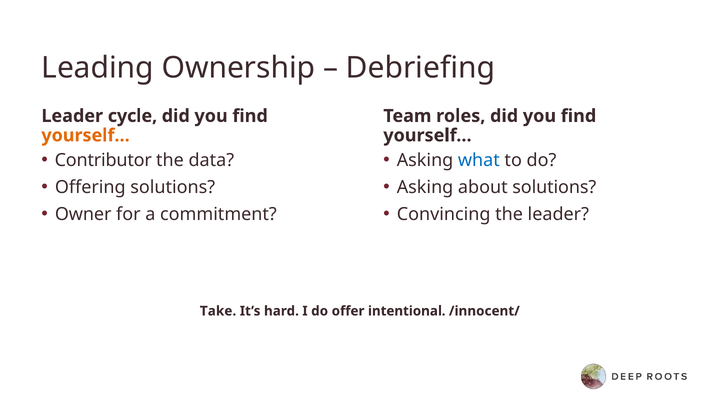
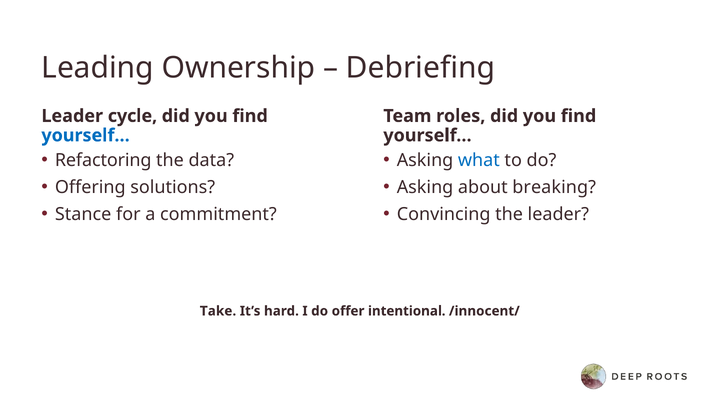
yourself… colour: orange -> blue (86, 135)
Contributor: Contributor -> Refactoring (103, 160)
about solutions: solutions -> breaking (554, 187)
Owner: Owner -> Stance (83, 214)
